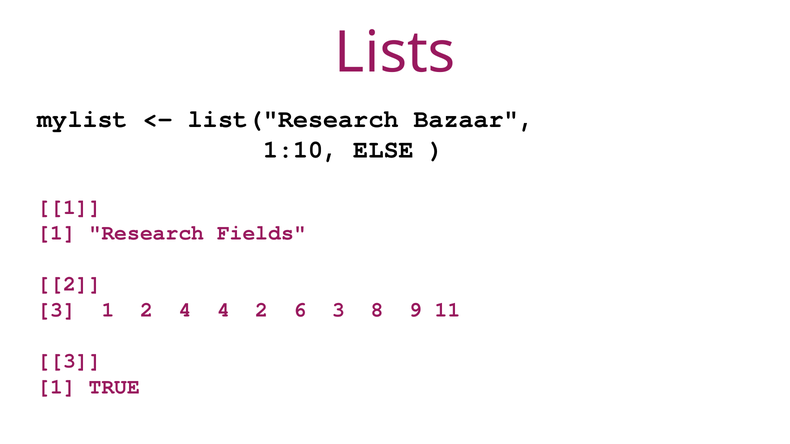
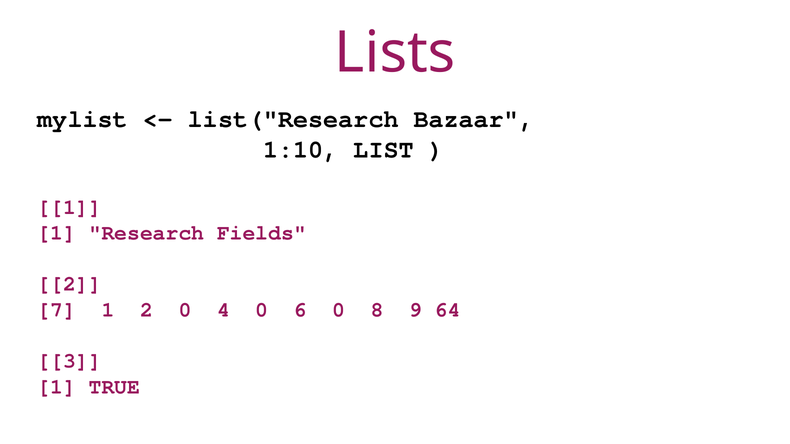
ELSE: ELSE -> LIST (384, 149)
3: 3 -> 7 (57, 310)
2 4: 4 -> 0 (185, 310)
4 2: 2 -> 0 (262, 310)
6 3: 3 -> 0 (339, 310)
11: 11 -> 64 (448, 310)
